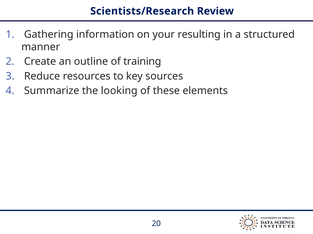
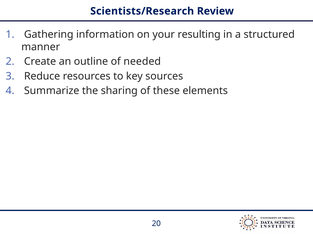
training: training -> needed (142, 62)
looking: looking -> sharing (119, 91)
